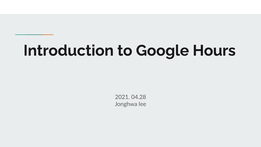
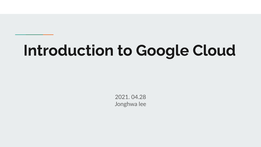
Hours: Hours -> Cloud (214, 51)
